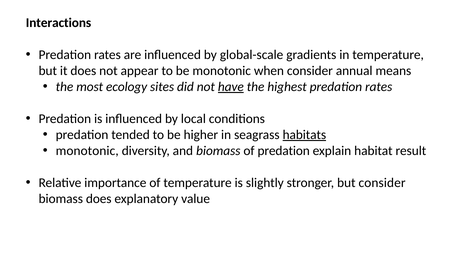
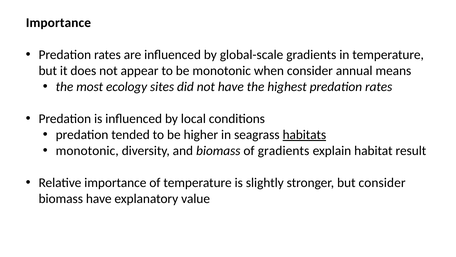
Interactions: Interactions -> Importance (58, 23)
have underline: present -> none (231, 87)
of predation: predation -> gradients (284, 150)
biomass does: does -> have (99, 198)
